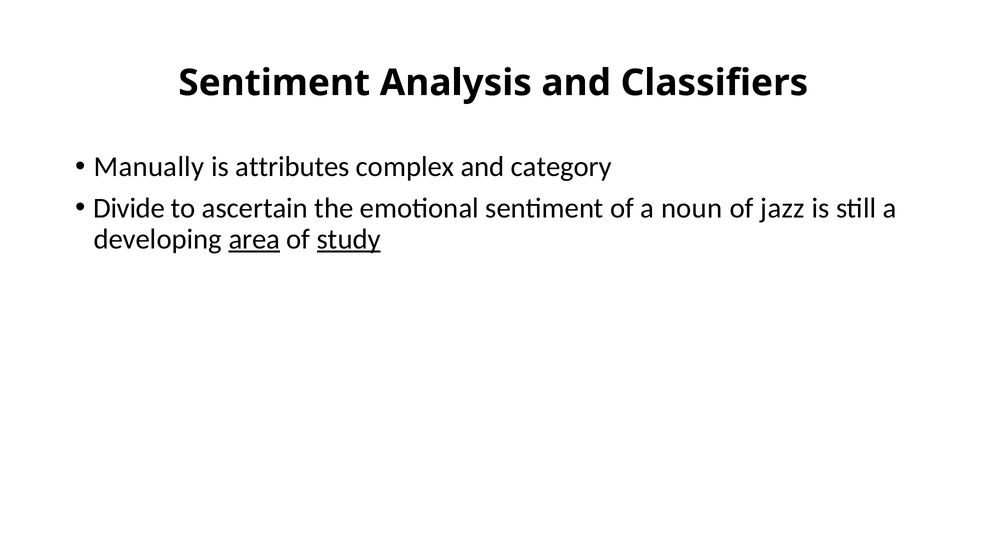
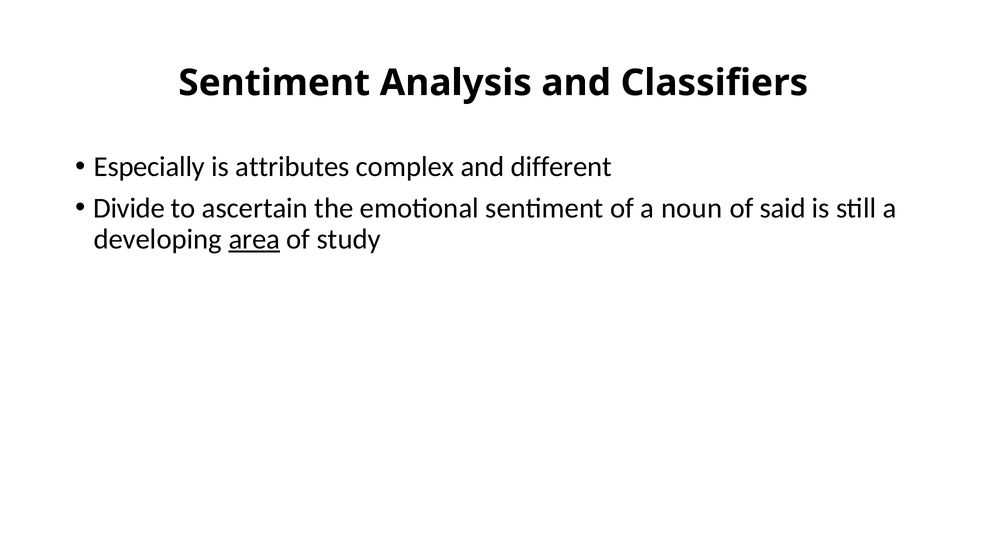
Manually: Manually -> Especially (149, 167)
category: category -> different (561, 167)
jazz: jazz -> said (783, 208)
study underline: present -> none (349, 239)
